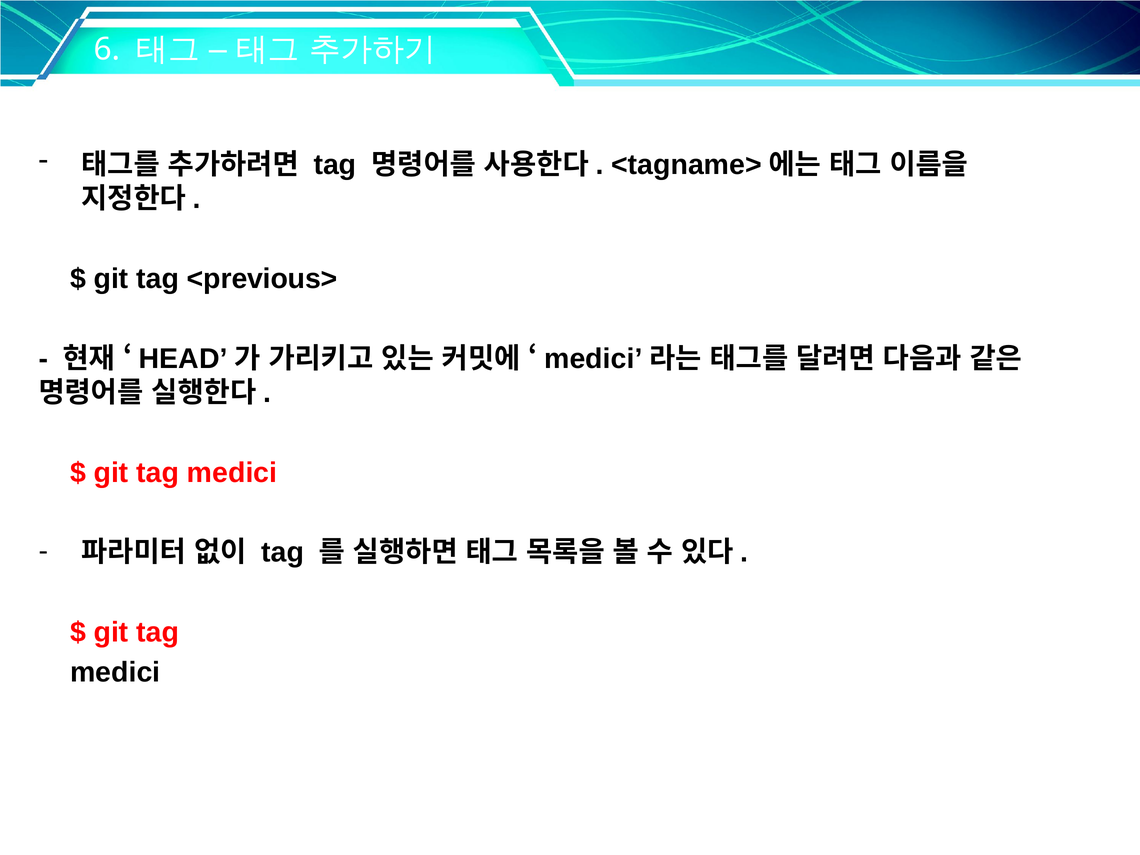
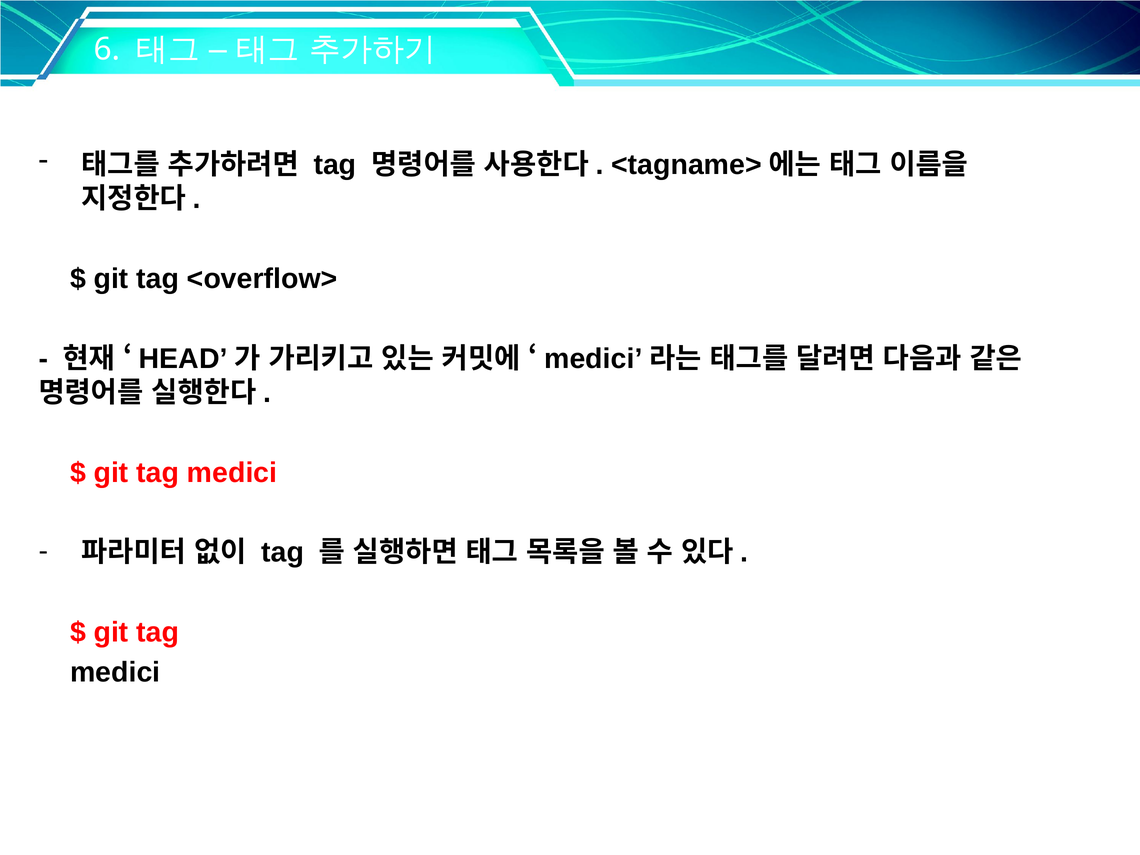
<previous>: <previous> -> <overflow> (262, 279)
